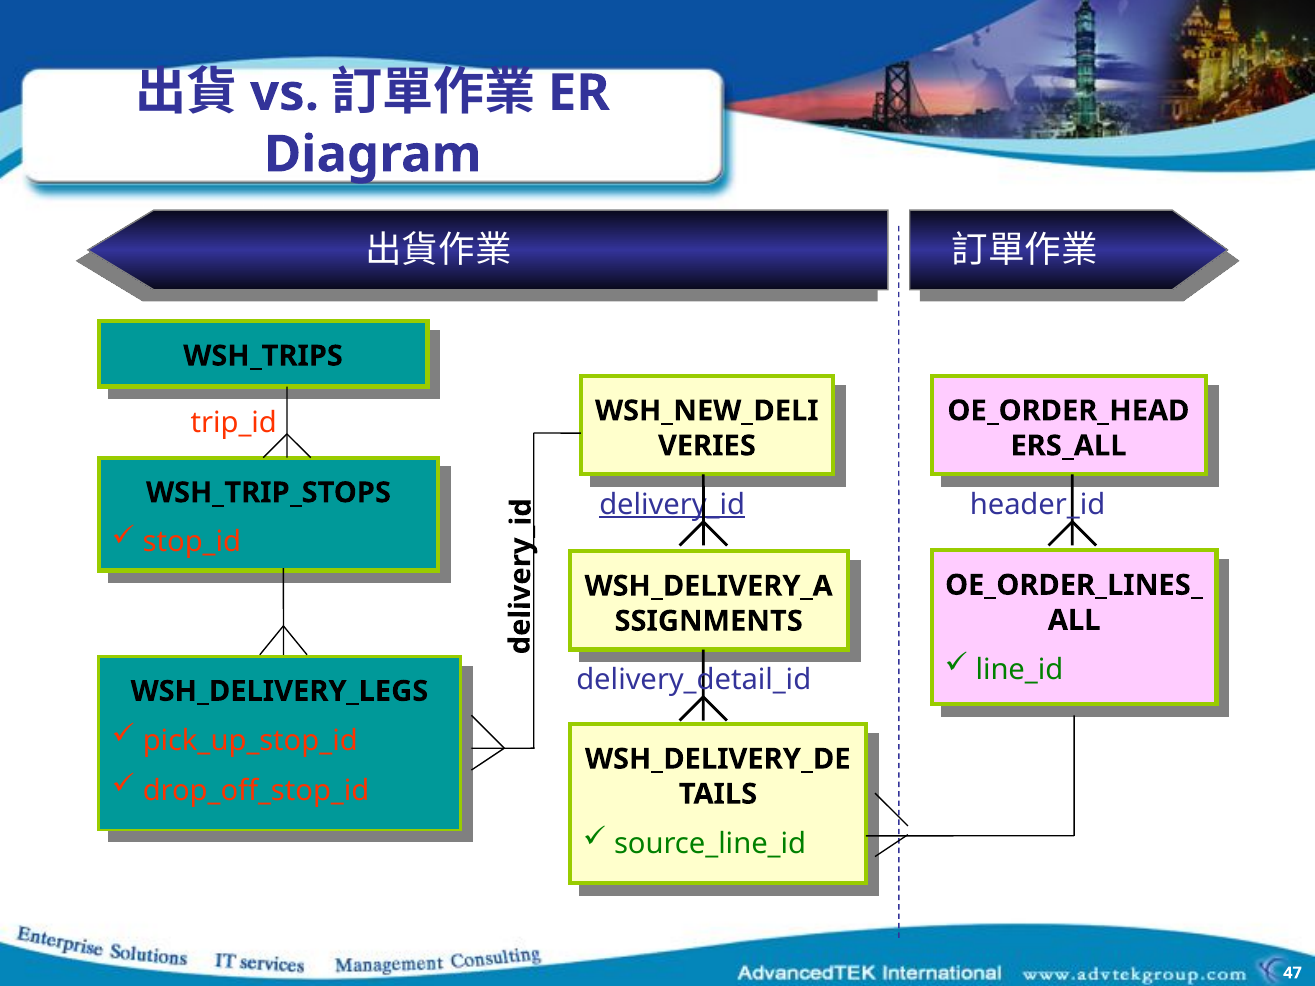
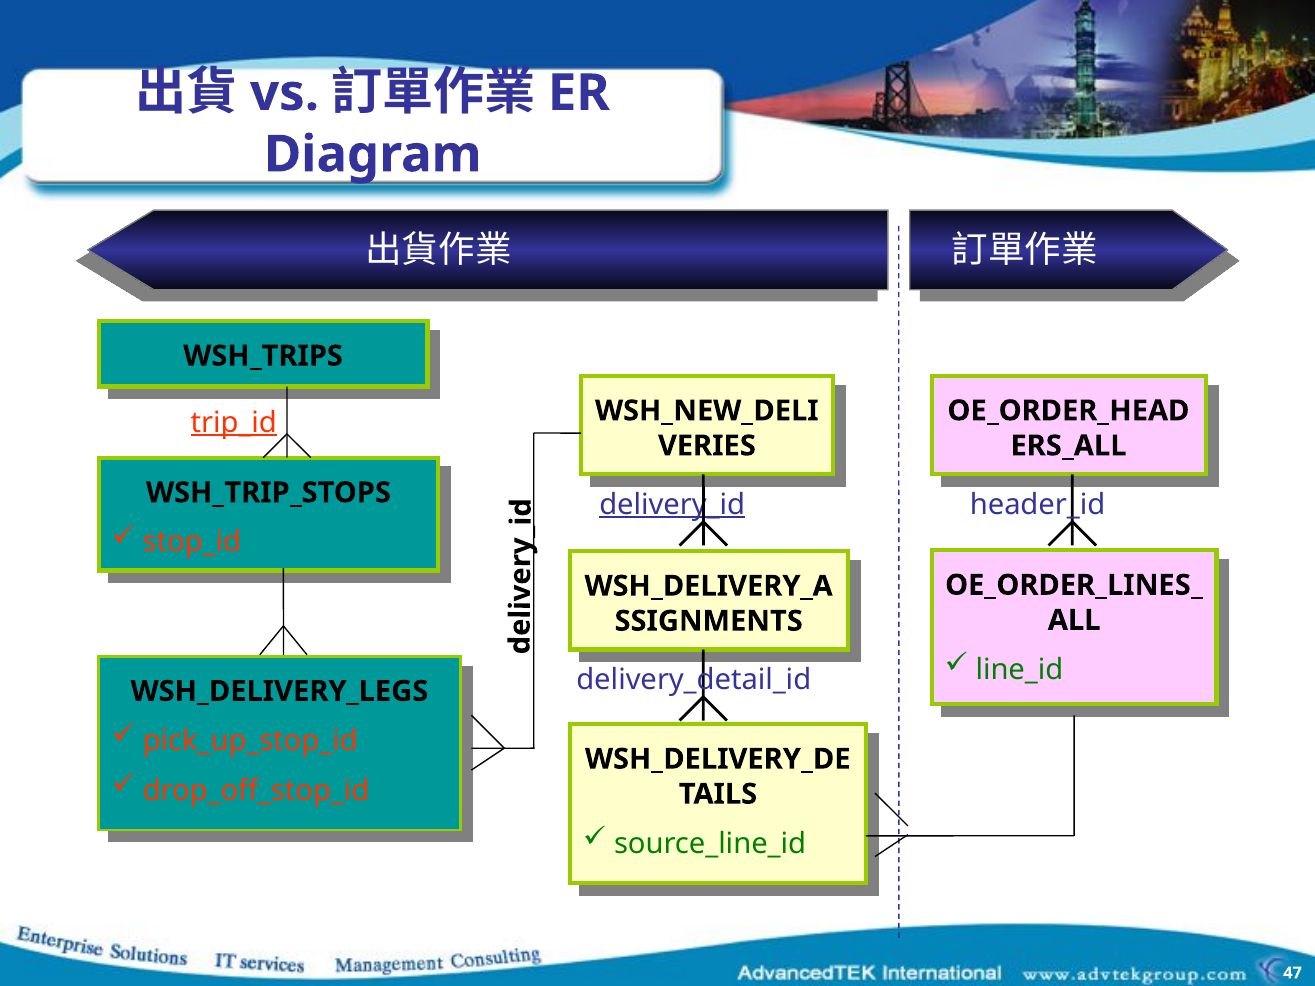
trip_id underline: none -> present (234, 423)
